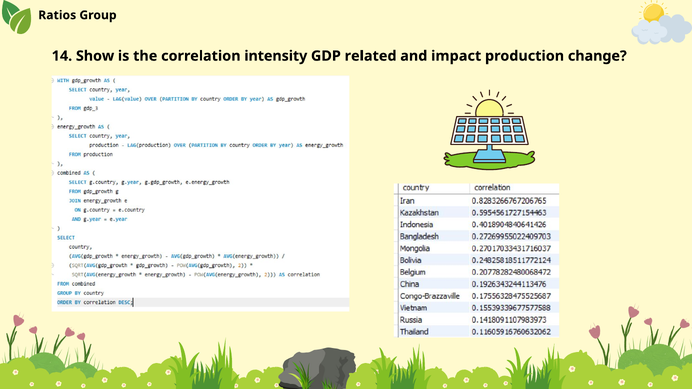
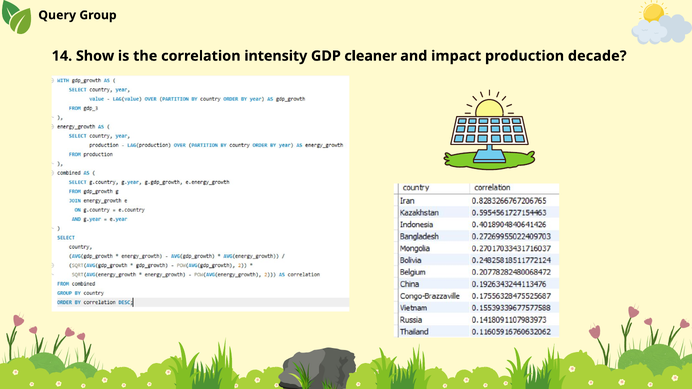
Ratios: Ratios -> Query (57, 15)
related: related -> cleaner (371, 56)
change: change -> decade (597, 56)
